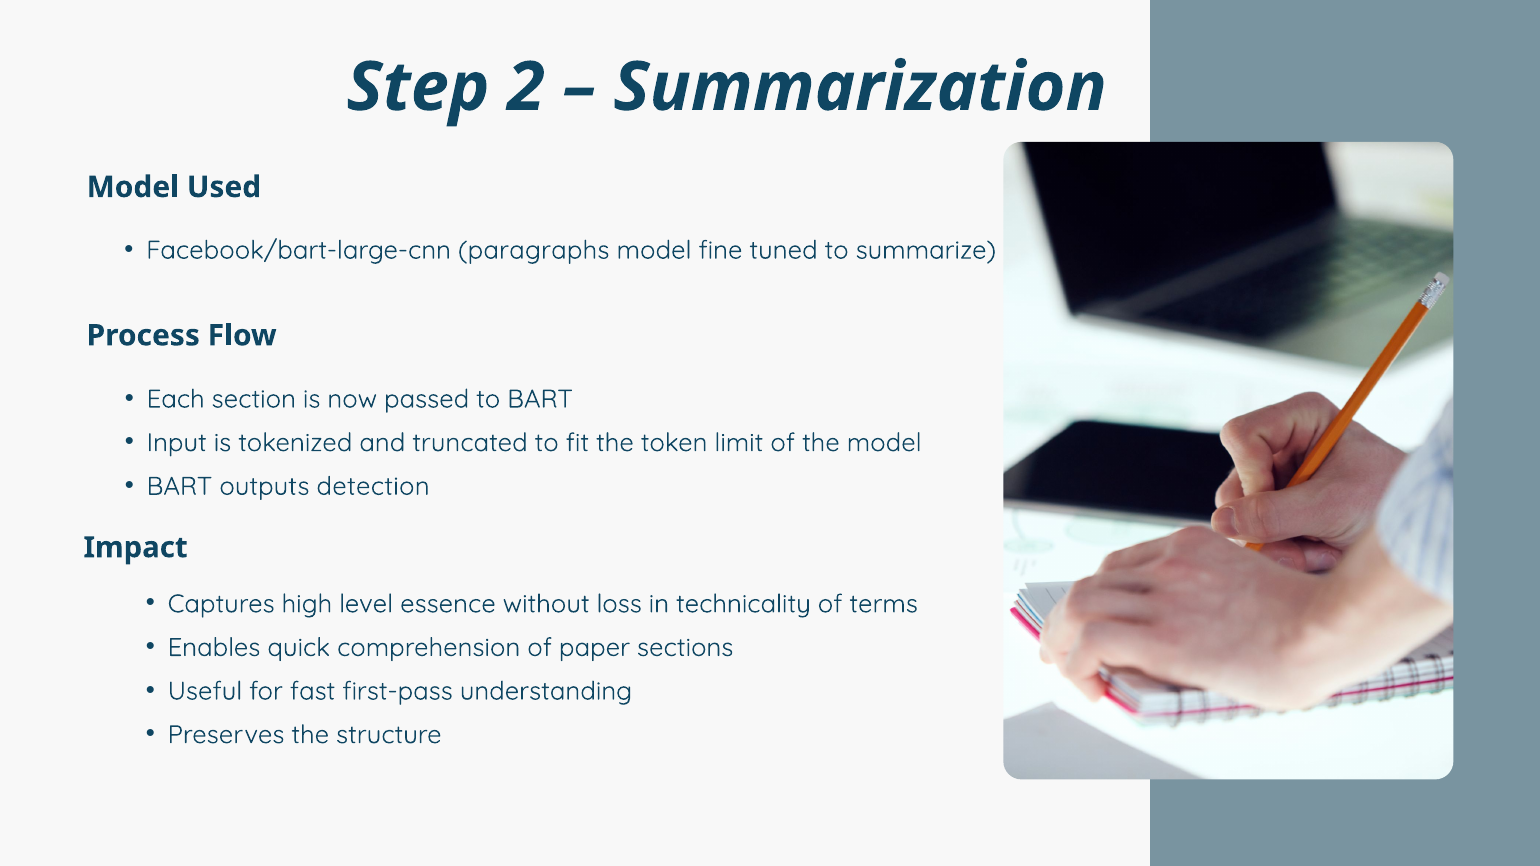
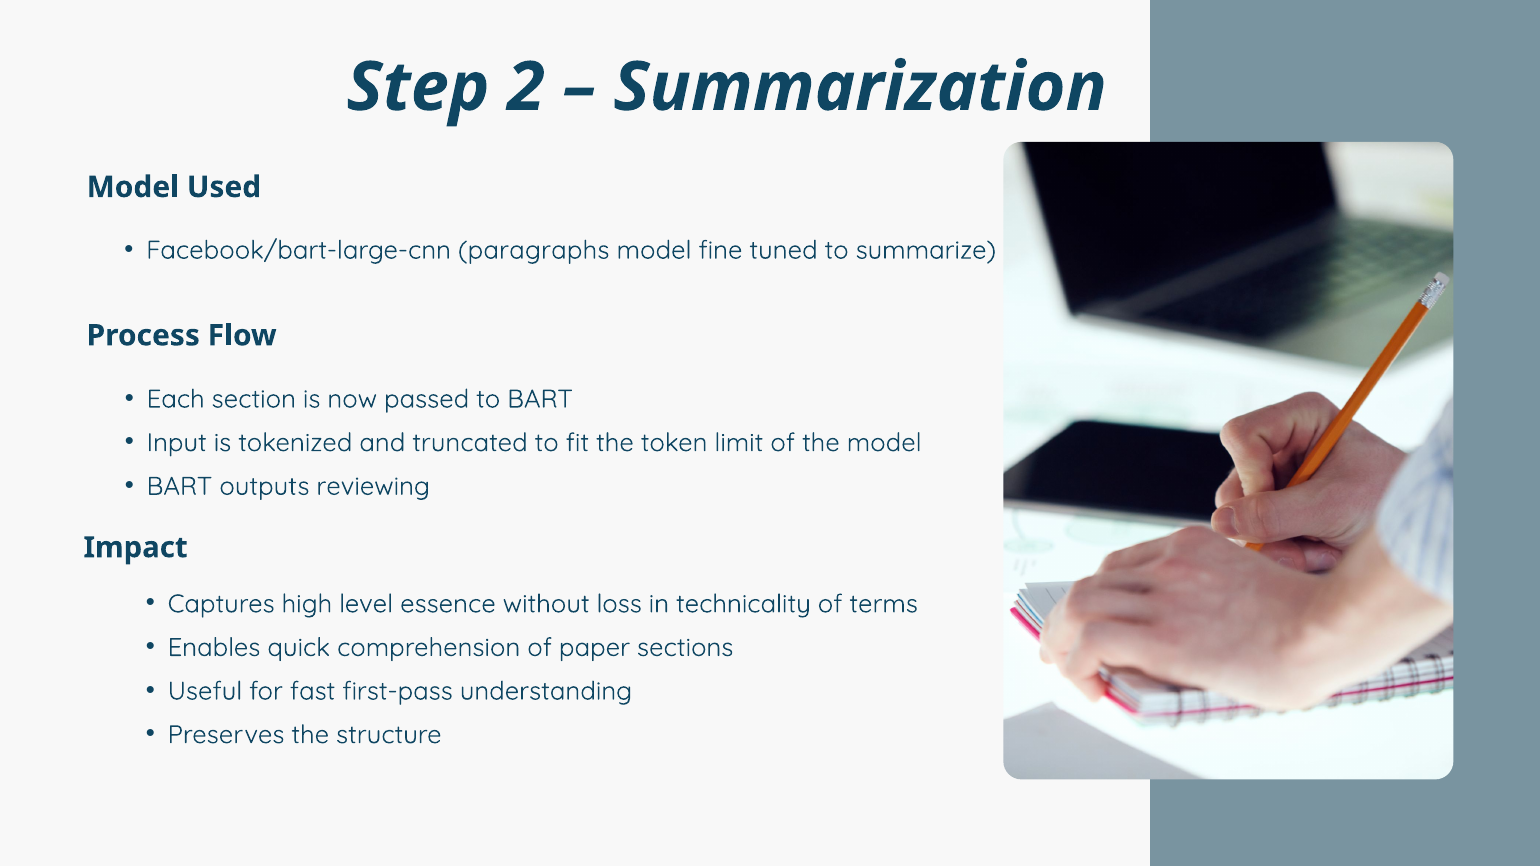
detection: detection -> reviewing (373, 486)
